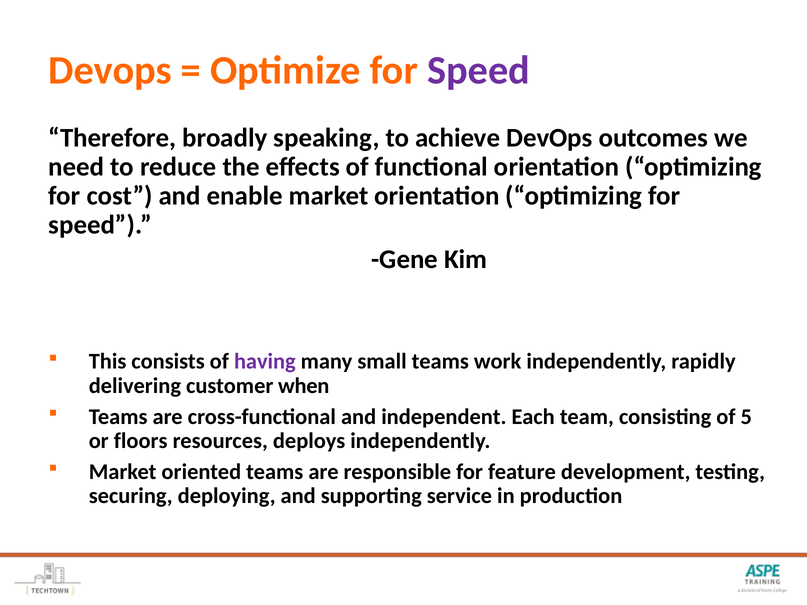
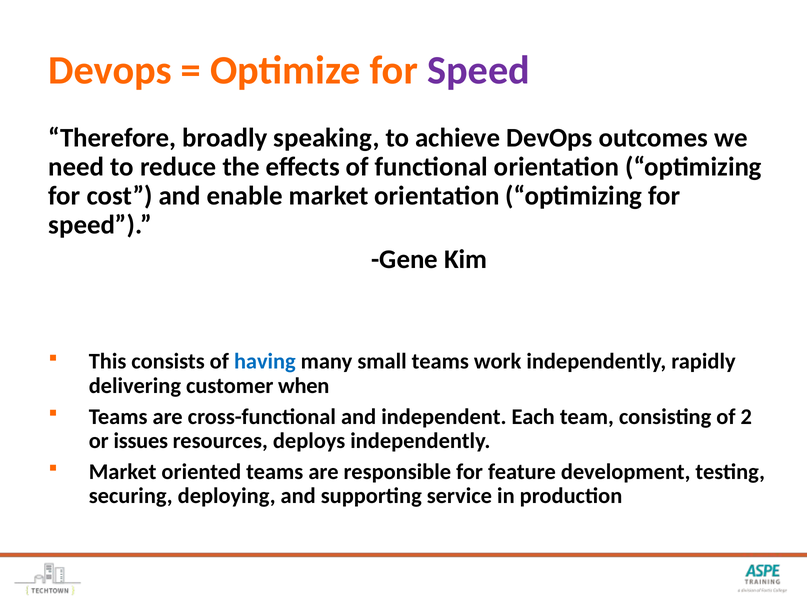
having colour: purple -> blue (265, 362)
5: 5 -> 2 (746, 417)
floors: floors -> issues (141, 441)
